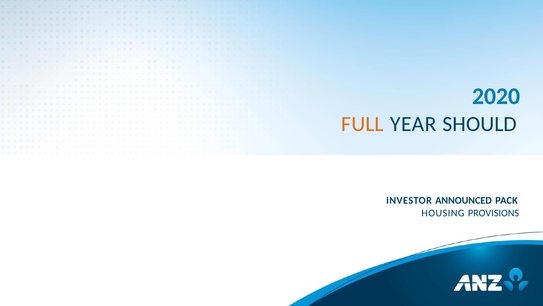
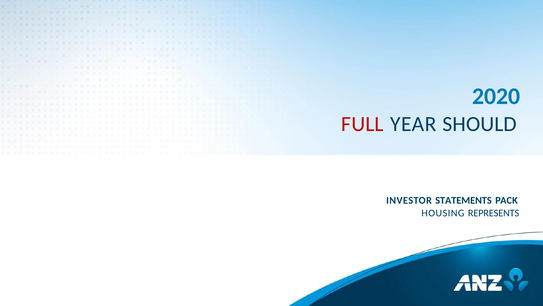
FULL colour: orange -> red (362, 124)
ANNOUNCED: ANNOUNCED -> STATEMENTS (464, 200)
PROVISIONS: PROVISIONS -> REPRESENTS (494, 213)
